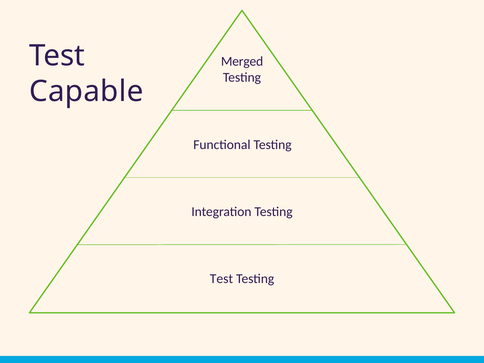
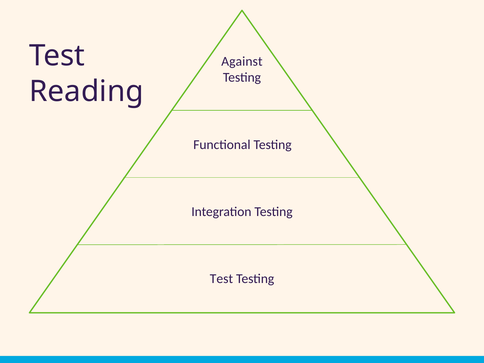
Merged: Merged -> Against (242, 61)
Capable: Capable -> Reading (86, 91)
